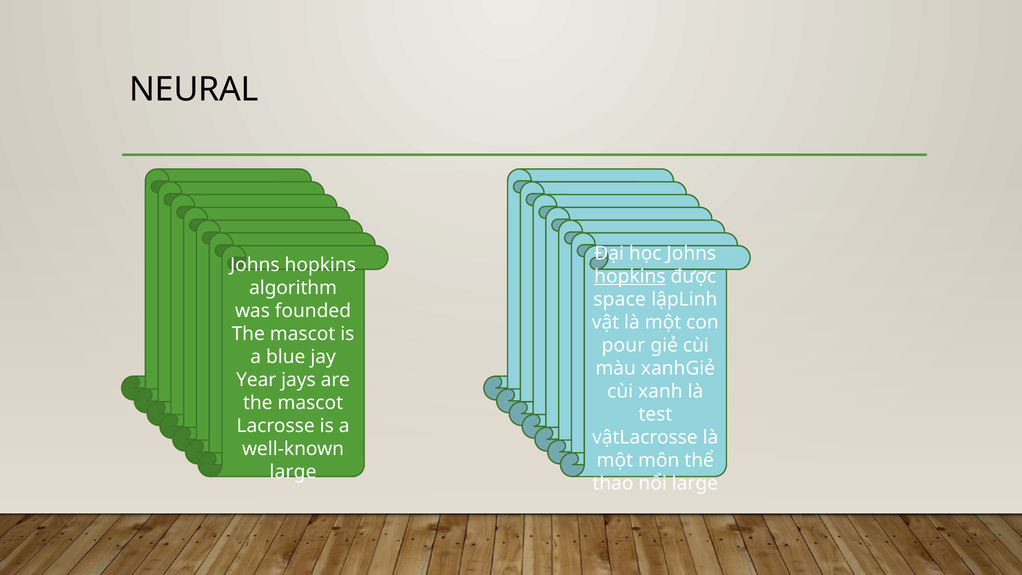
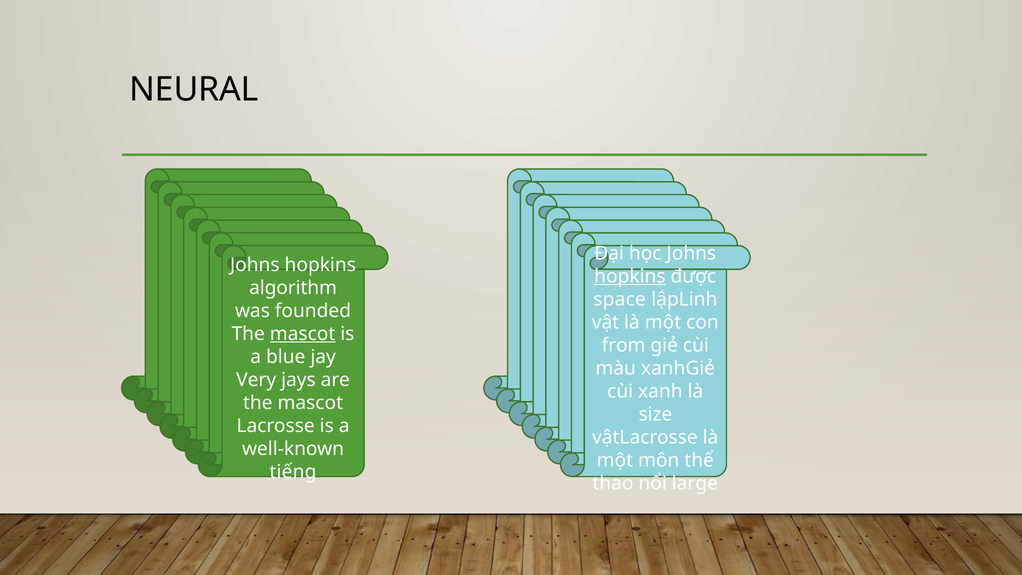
mascot underline: none -> present (303, 334)
pour: pour -> from (624, 345)
Year: Year -> Very (256, 380)
test: test -> size (655, 414)
large: large -> tiếng (293, 472)
